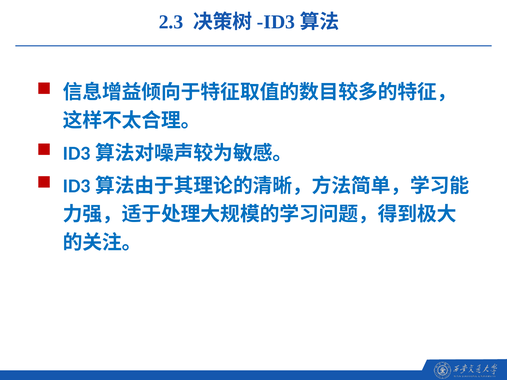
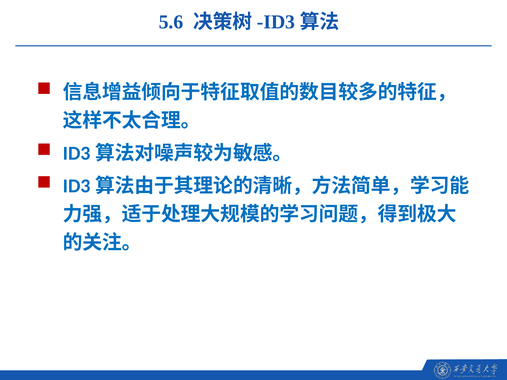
2.3: 2.3 -> 5.6 (171, 22)
